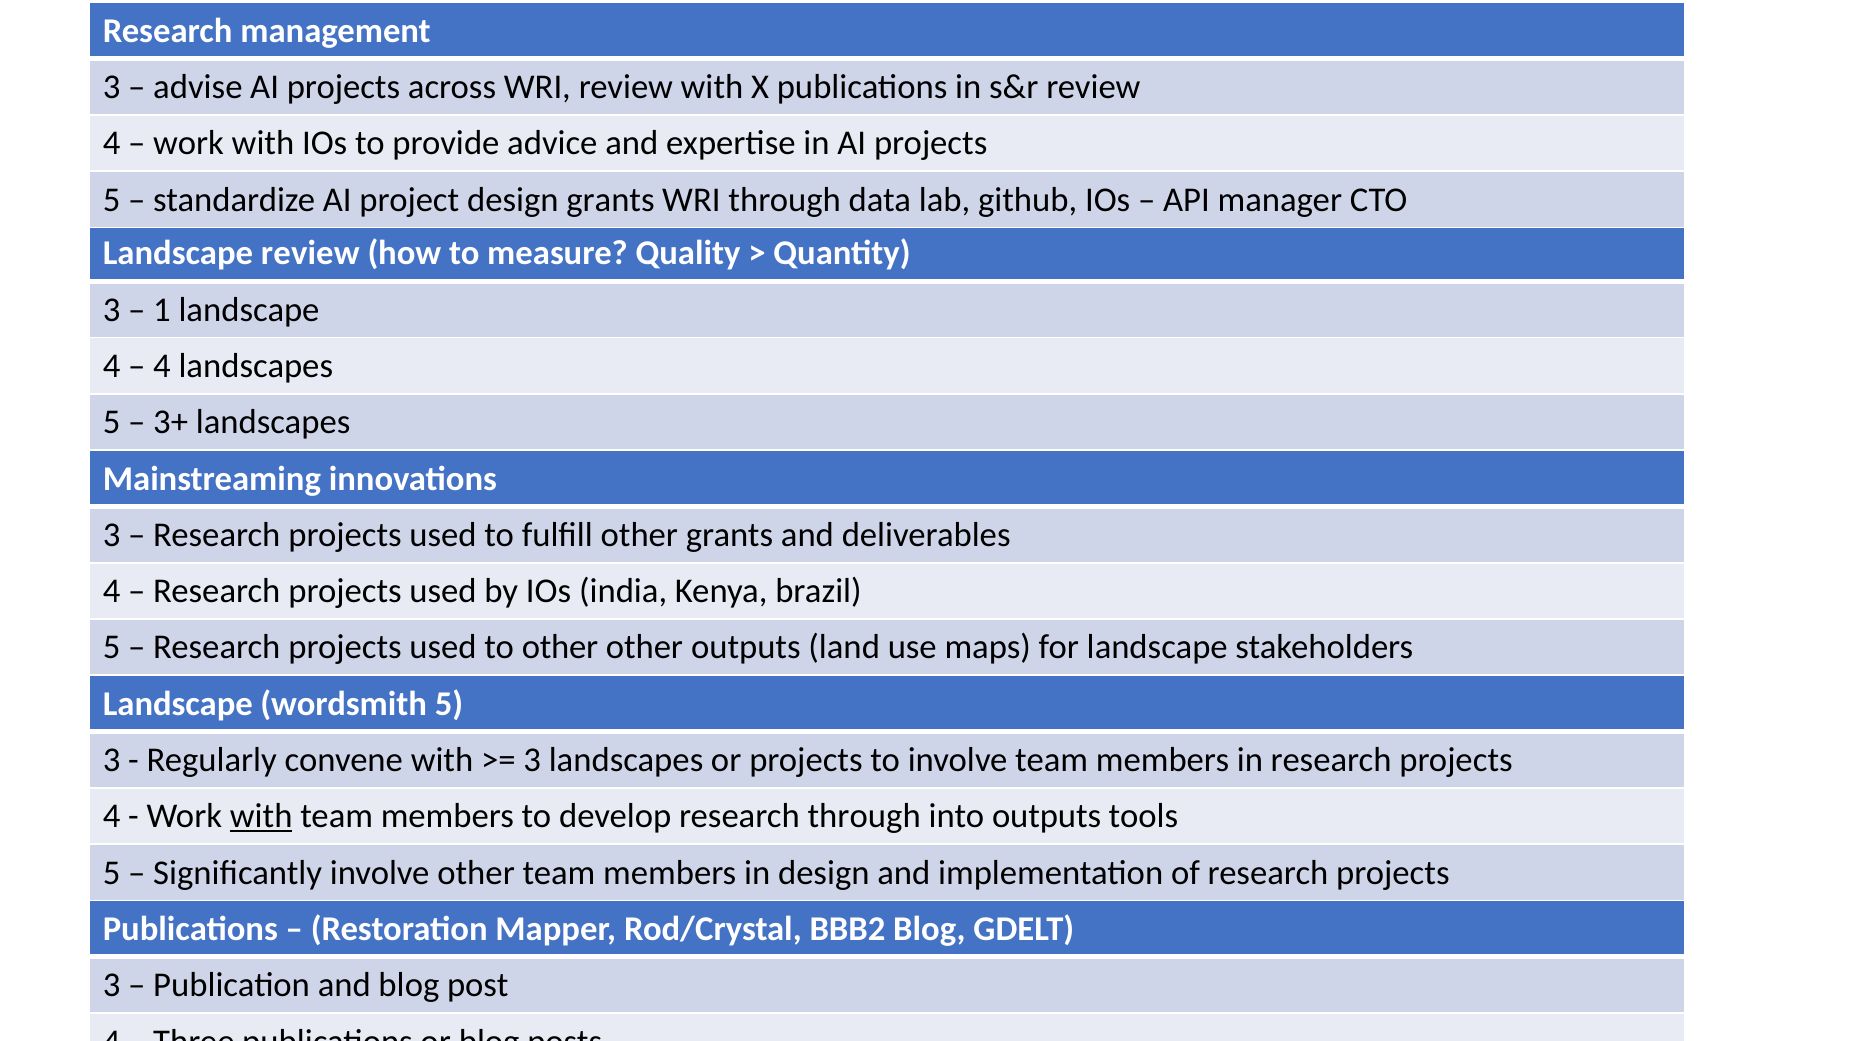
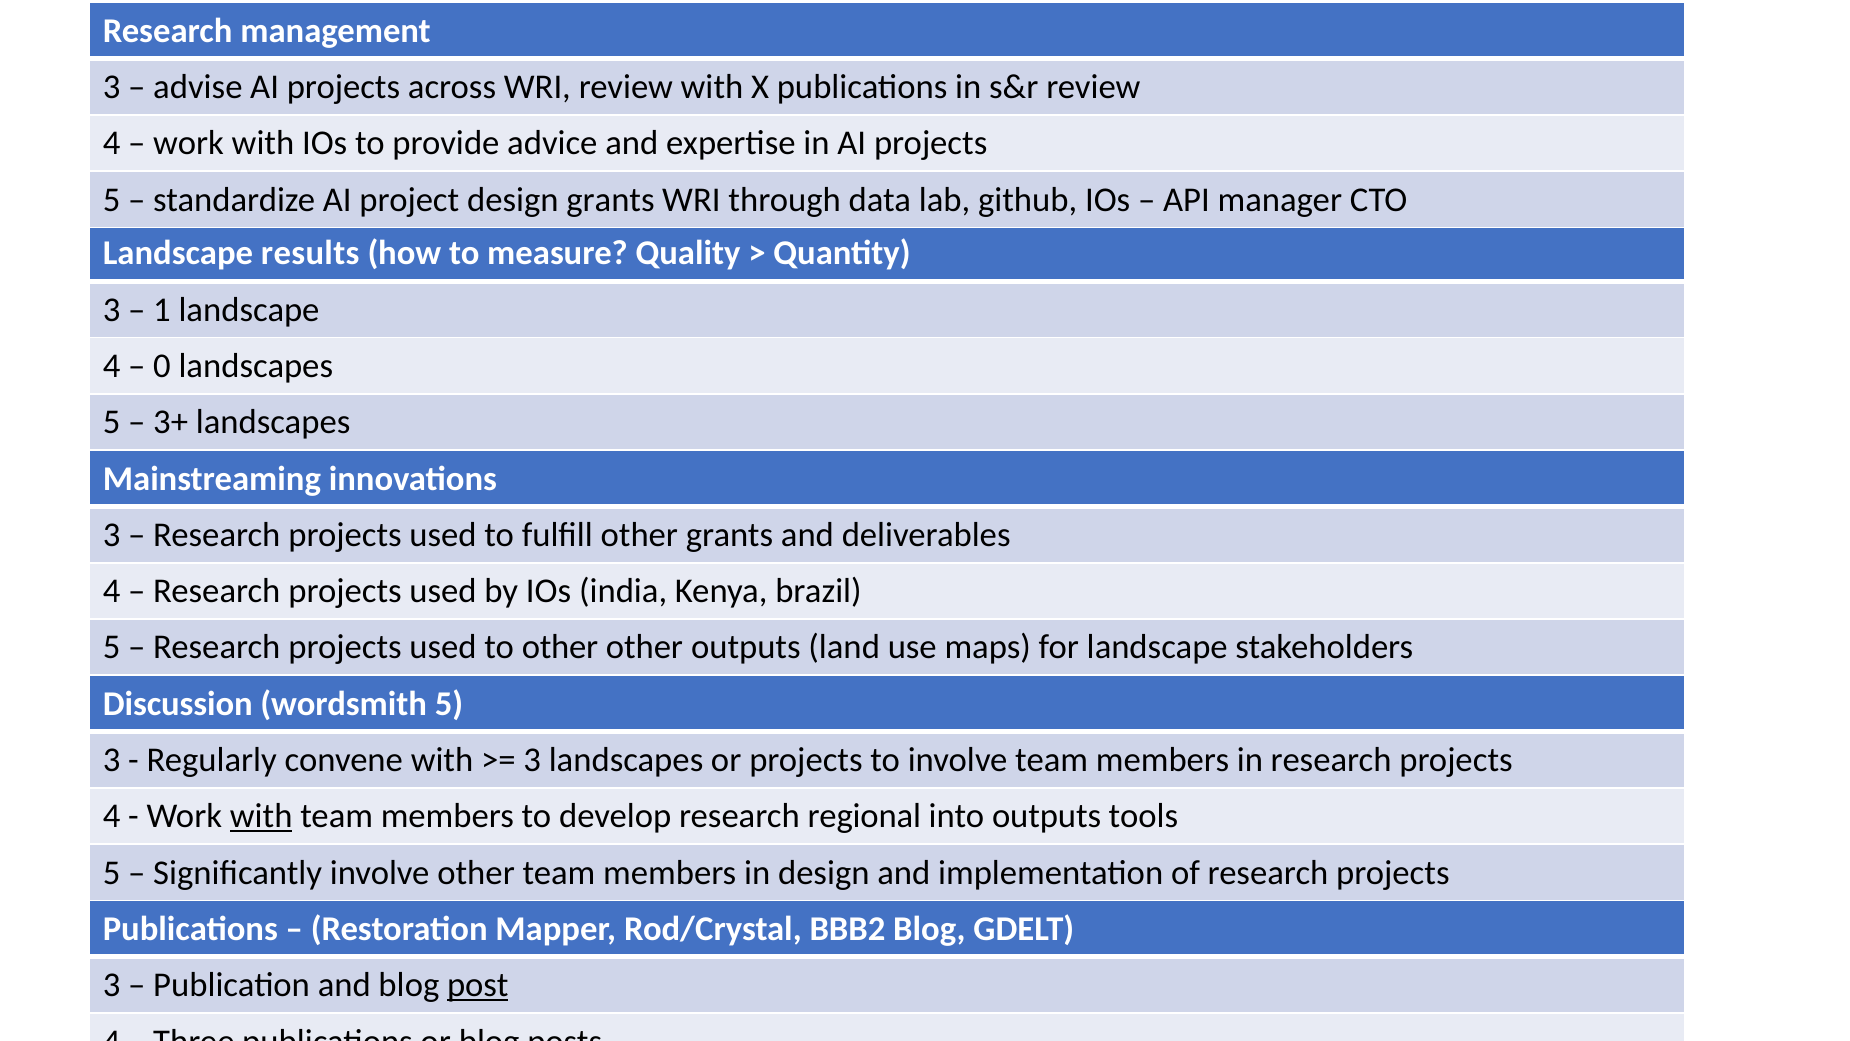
Landscape review: review -> results (310, 253)
4: 4 -> 0 (162, 366)
Landscape: Landscape -> Discussion (178, 704)
research through: through -> regional (864, 816)
post underline: none -> present (478, 985)
